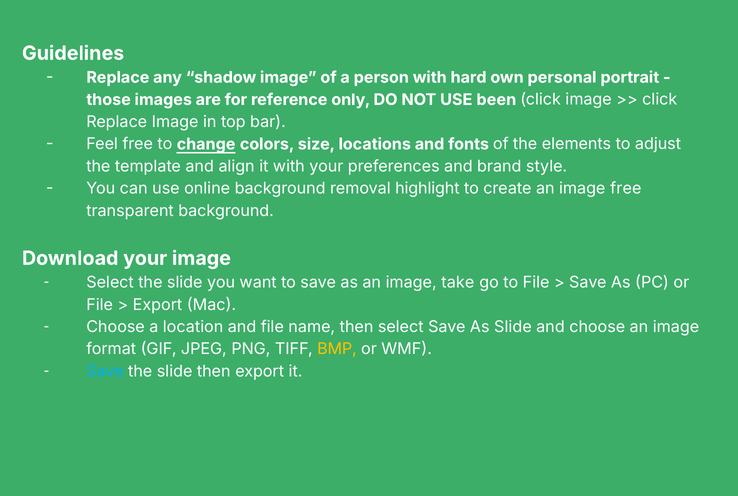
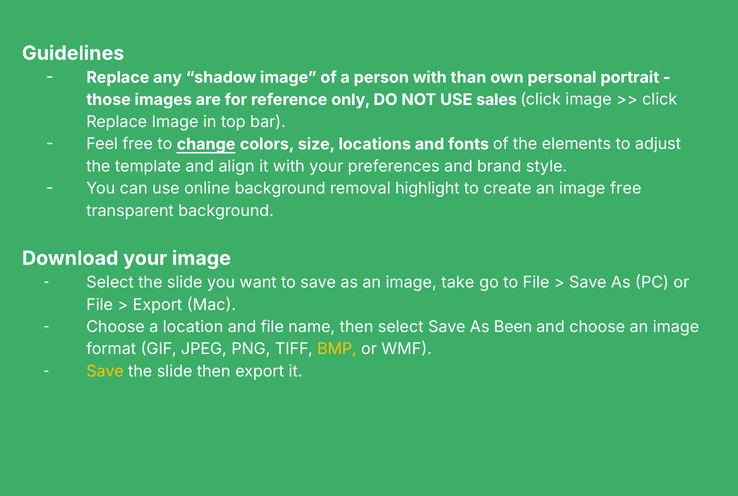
hard: hard -> than (468, 77)
been: been -> sales (496, 100)
As Slide: Slide -> Been (513, 327)
Save colour: light blue -> yellow (105, 372)
